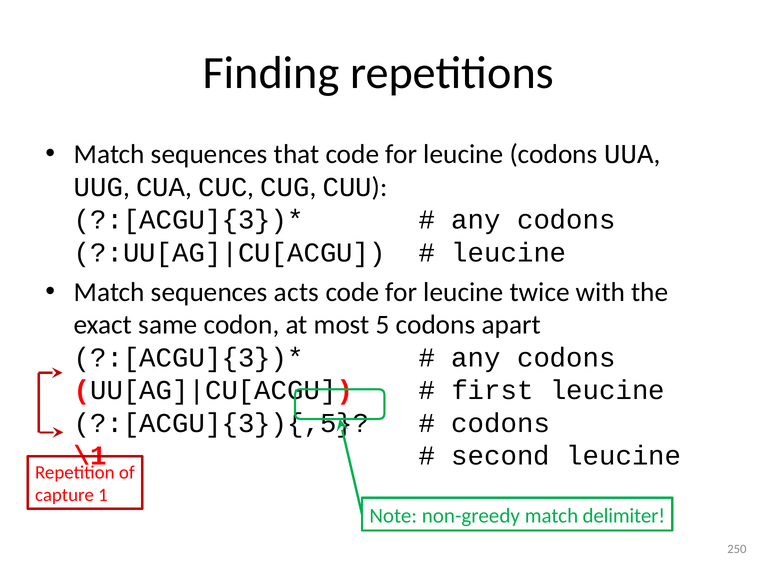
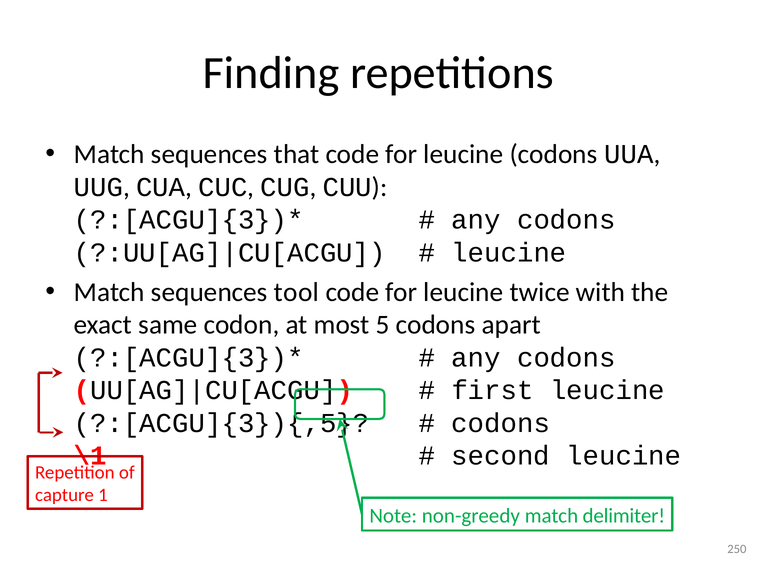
acts: acts -> tool (296, 292)
